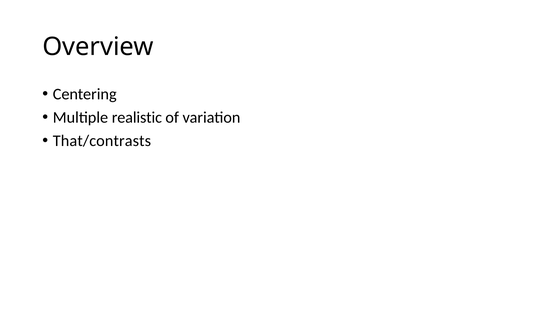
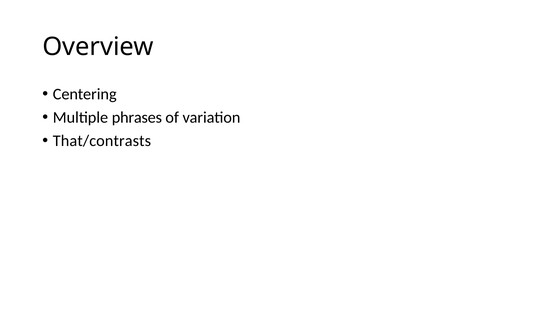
realistic: realistic -> phrases (137, 117)
